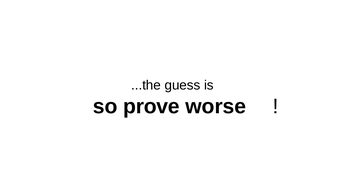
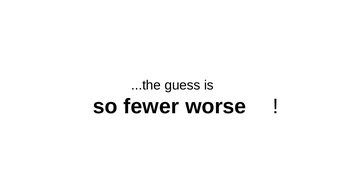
prove: prove -> fewer (151, 107)
